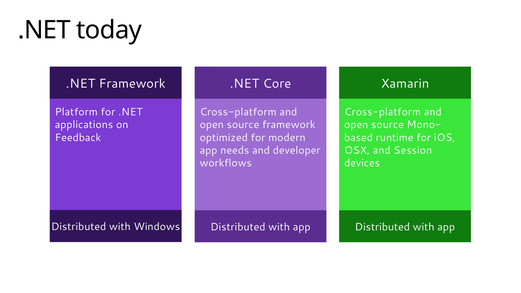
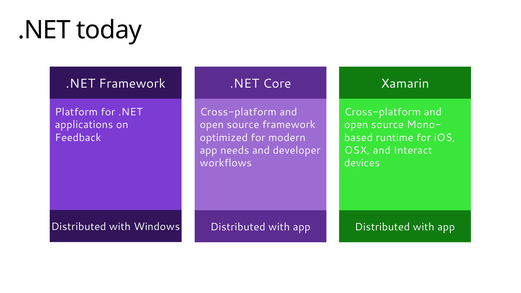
Session: Session -> Interact (413, 150)
